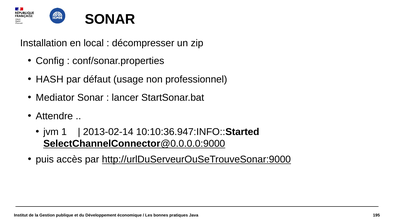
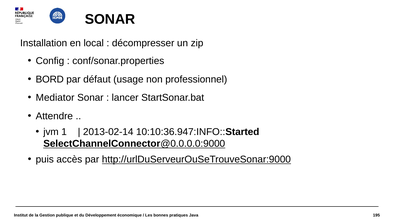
HASH: HASH -> BORD (50, 79)
